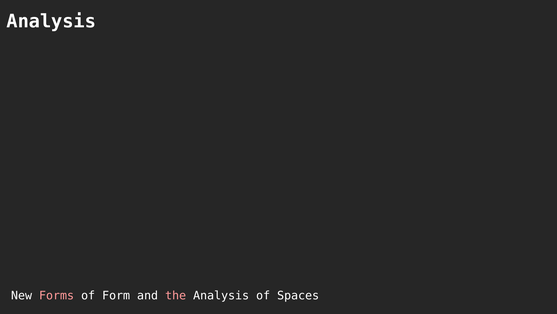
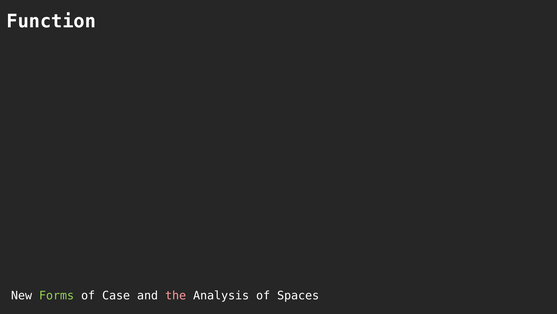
Analysis: Analysis -> Function (51, 21)
Forms colour: pink -> light green (57, 295)
Form: Form -> Case (116, 295)
